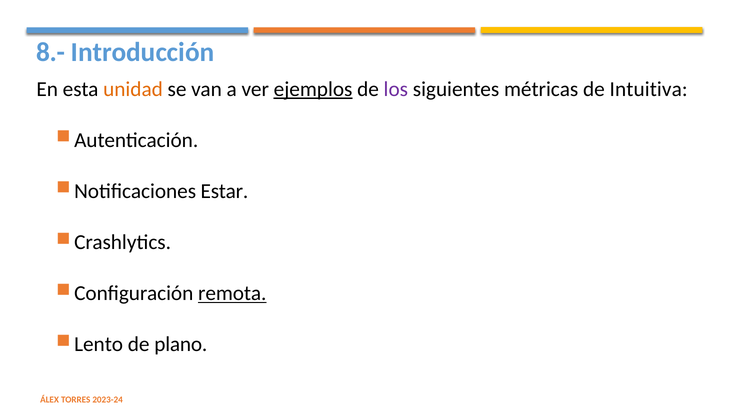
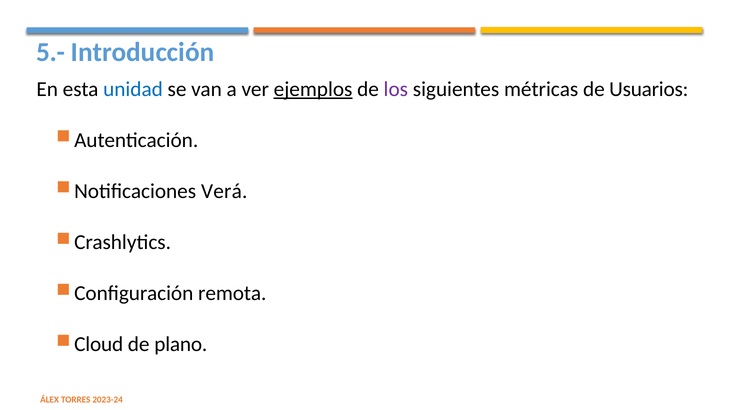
8.-: 8.- -> 5.- (51, 52)
unidad colour: orange -> blue (133, 89)
Intuitiva: Intuitiva -> Usuarios (649, 89)
Estar: Estar -> Verá (224, 191)
remota underline: present -> none (232, 293)
Lento: Lento -> Cloud (99, 344)
